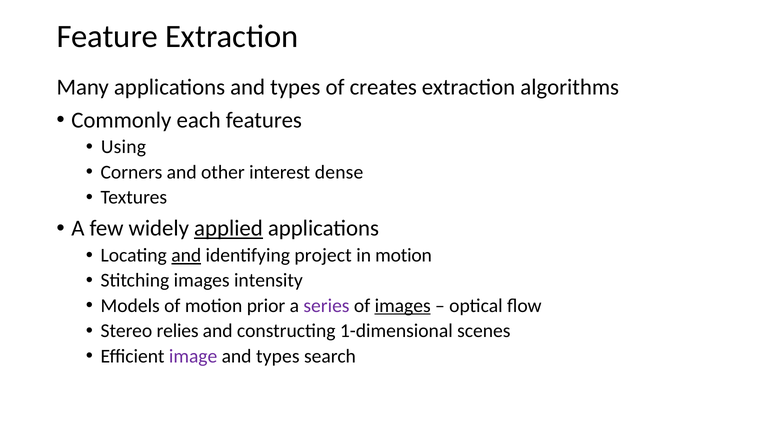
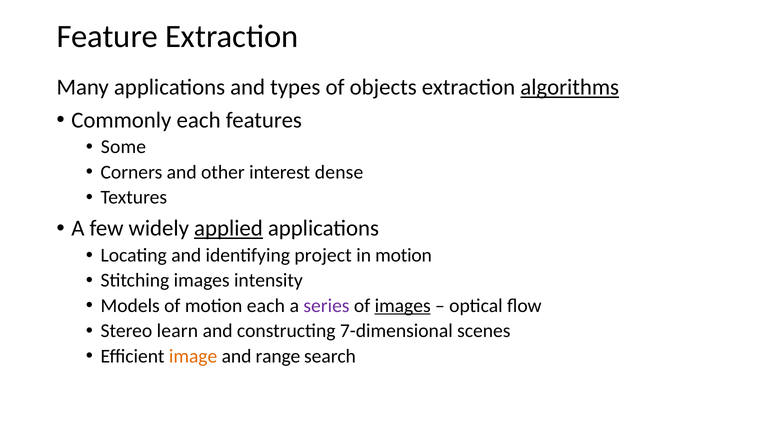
creates: creates -> objects (383, 87)
algorithms underline: none -> present (570, 87)
Using: Using -> Some (123, 147)
and underline: present -> none (186, 256)
motion prior: prior -> each (266, 306)
relies: relies -> learn (177, 331)
1-dimensional: 1-dimensional -> 7-dimensional (396, 331)
image colour: purple -> orange (193, 356)
types: types -> range (278, 356)
